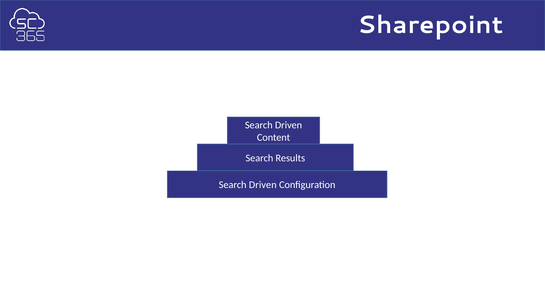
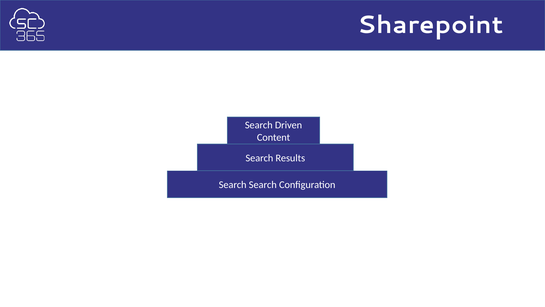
Driven: Driven -> Search (263, 185)
